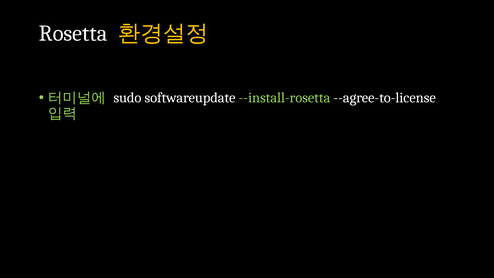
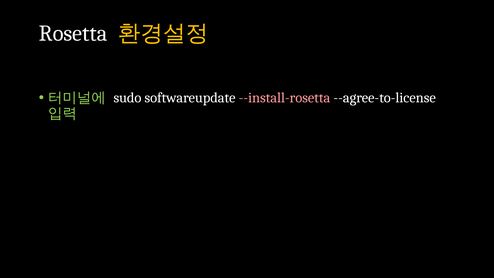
--install-rosetta colour: light green -> pink (284, 98)
